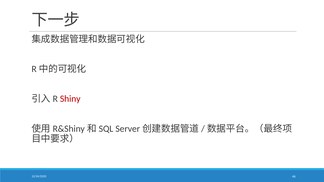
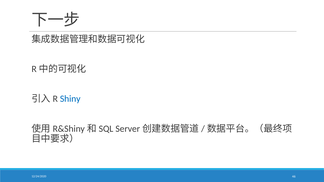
Shiny colour: red -> blue (70, 99)
